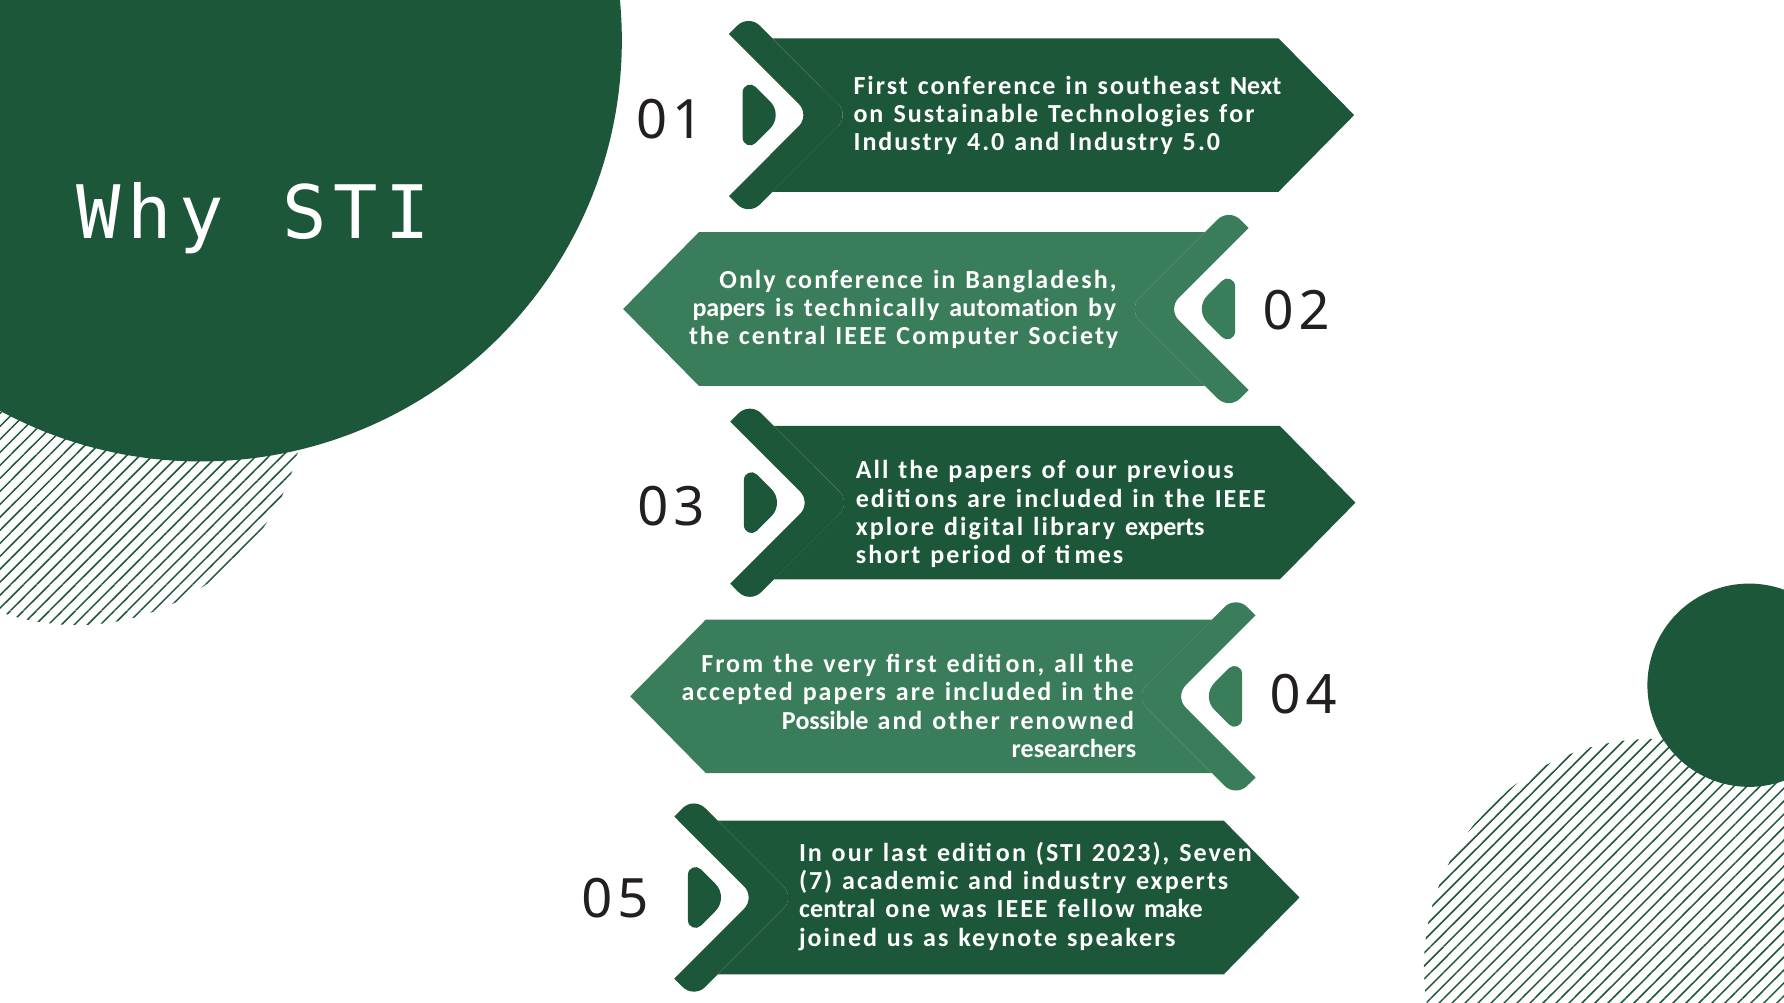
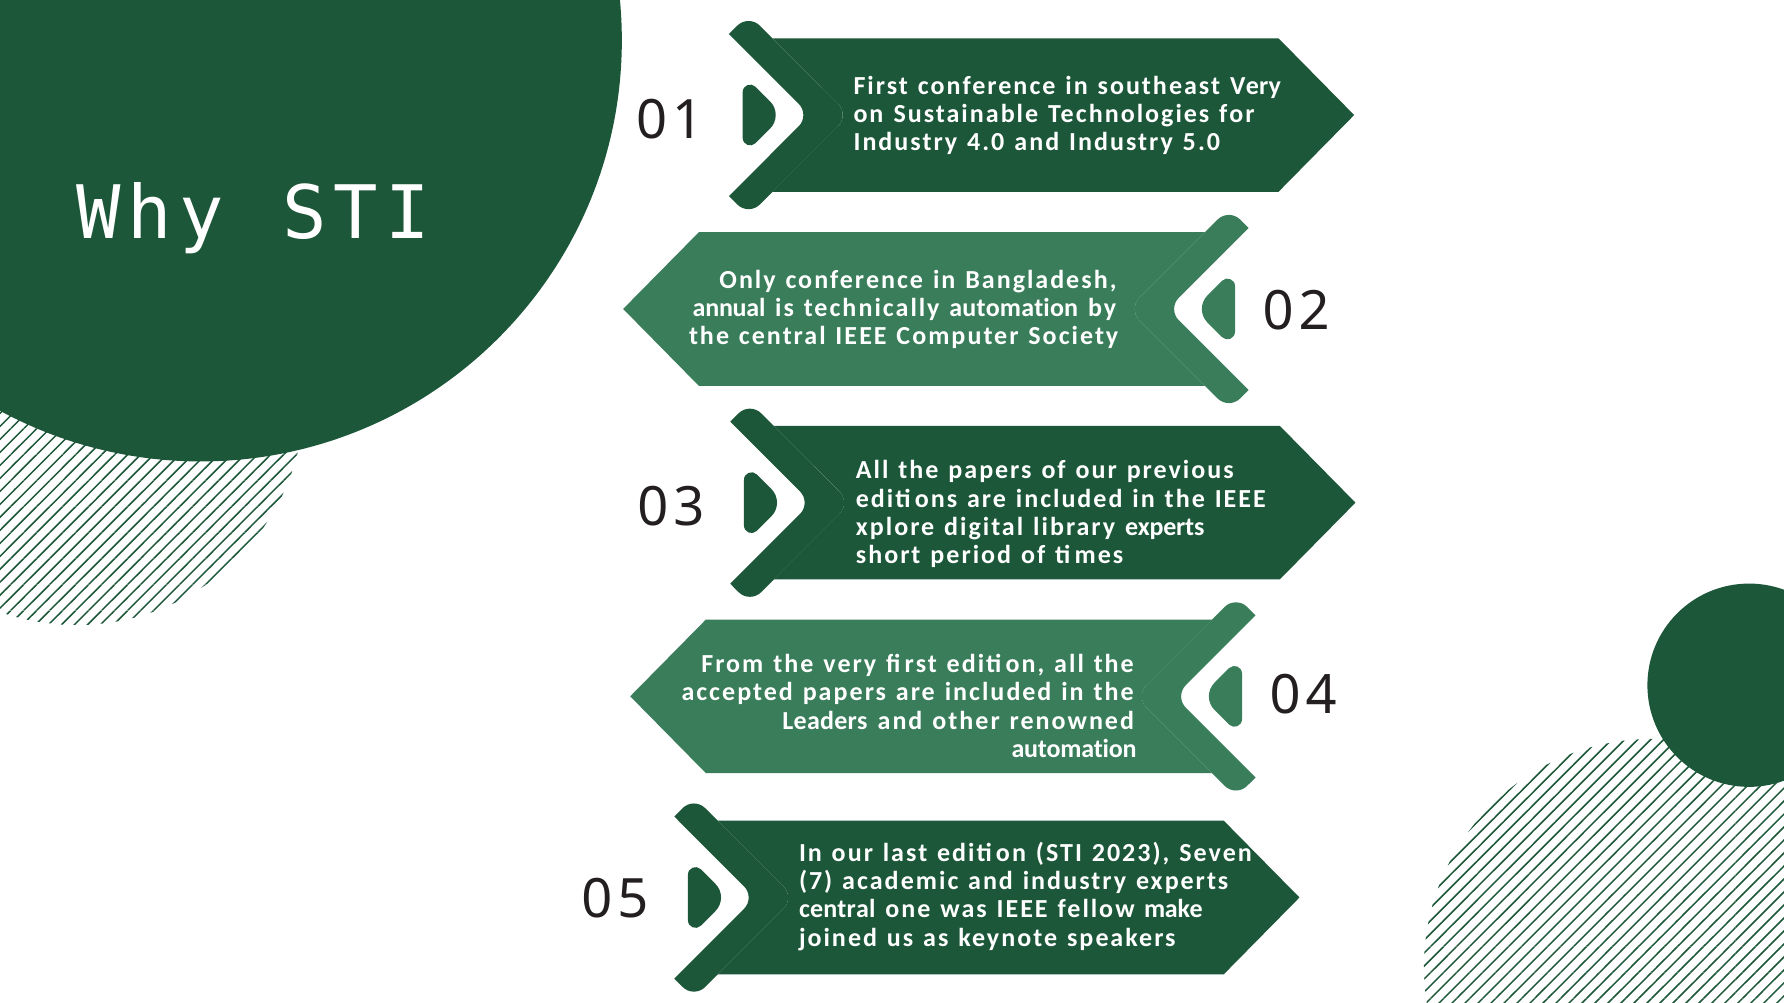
southeast Next: Next -> Very (1256, 86)
papers: papers -> annual (729, 308)
Possible: Possible -> Leaders (825, 721)
researchers: researchers -> automation (1074, 749)
